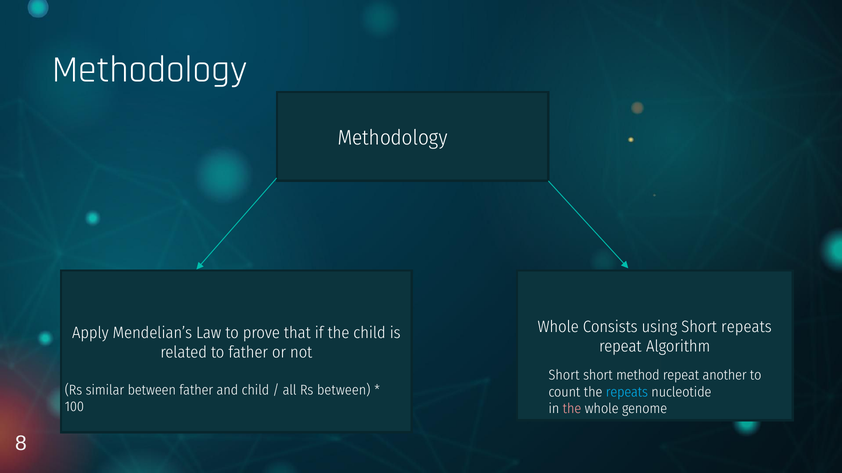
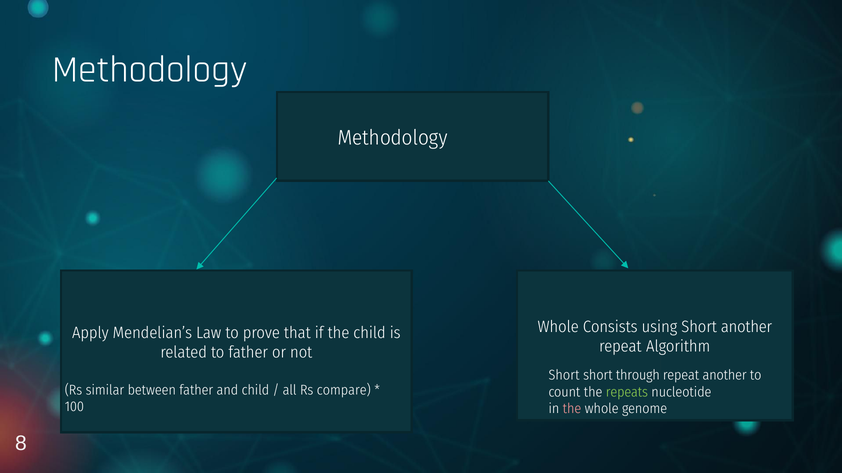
Short repeats: repeats -> another (747, 327)
method: method -> through (638, 376)
Rs between: between -> compare (344, 390)
repeats colour: light blue -> light green (627, 392)
